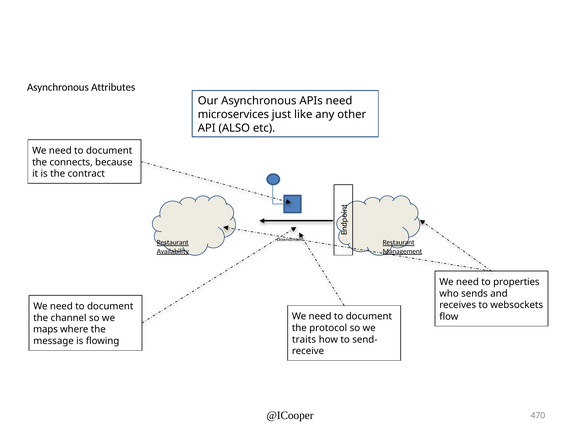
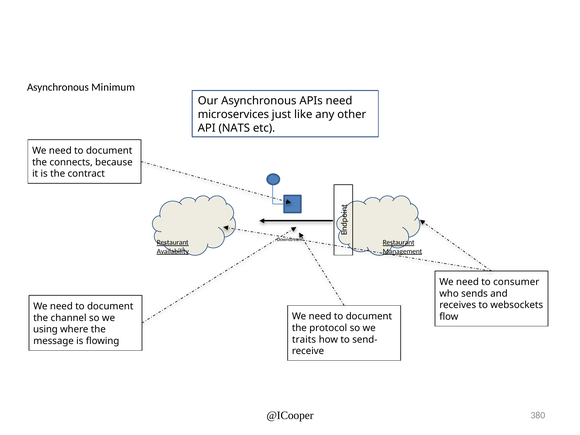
Attributes: Attributes -> Minimum (113, 87)
ALSO: ALSO -> NATS (234, 128)
properties: properties -> consumer (516, 282)
maps: maps -> using (45, 329)
470: 470 -> 380 (538, 415)
